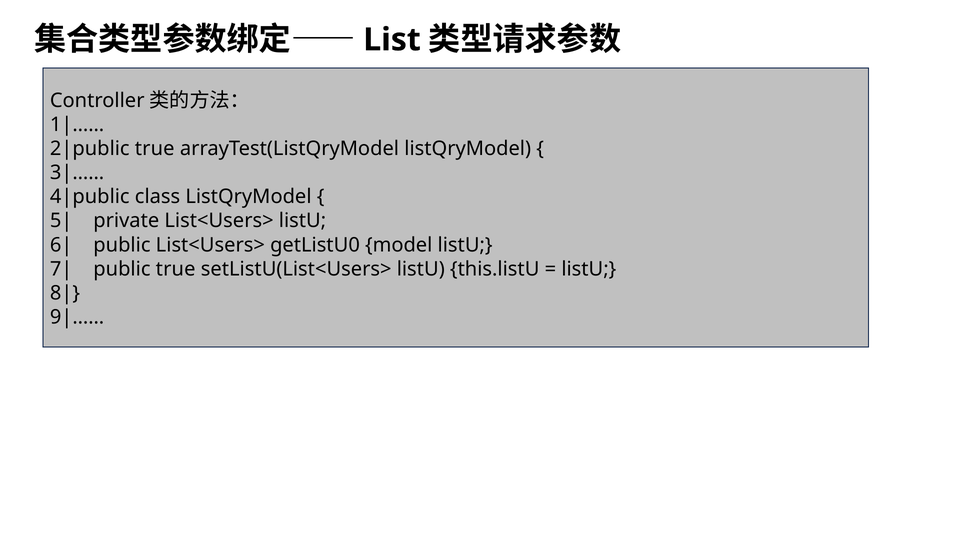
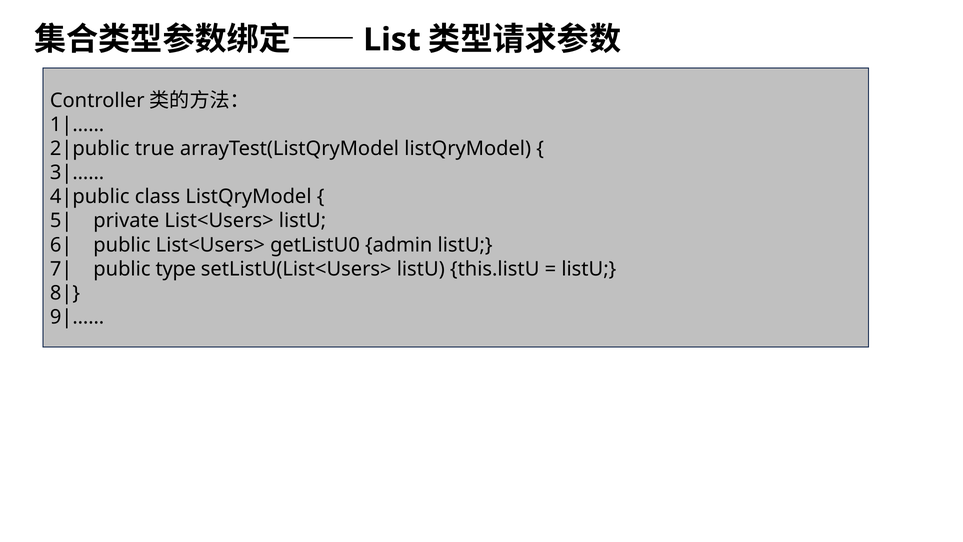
model: model -> admin (399, 245)
public true: true -> type (176, 269)
